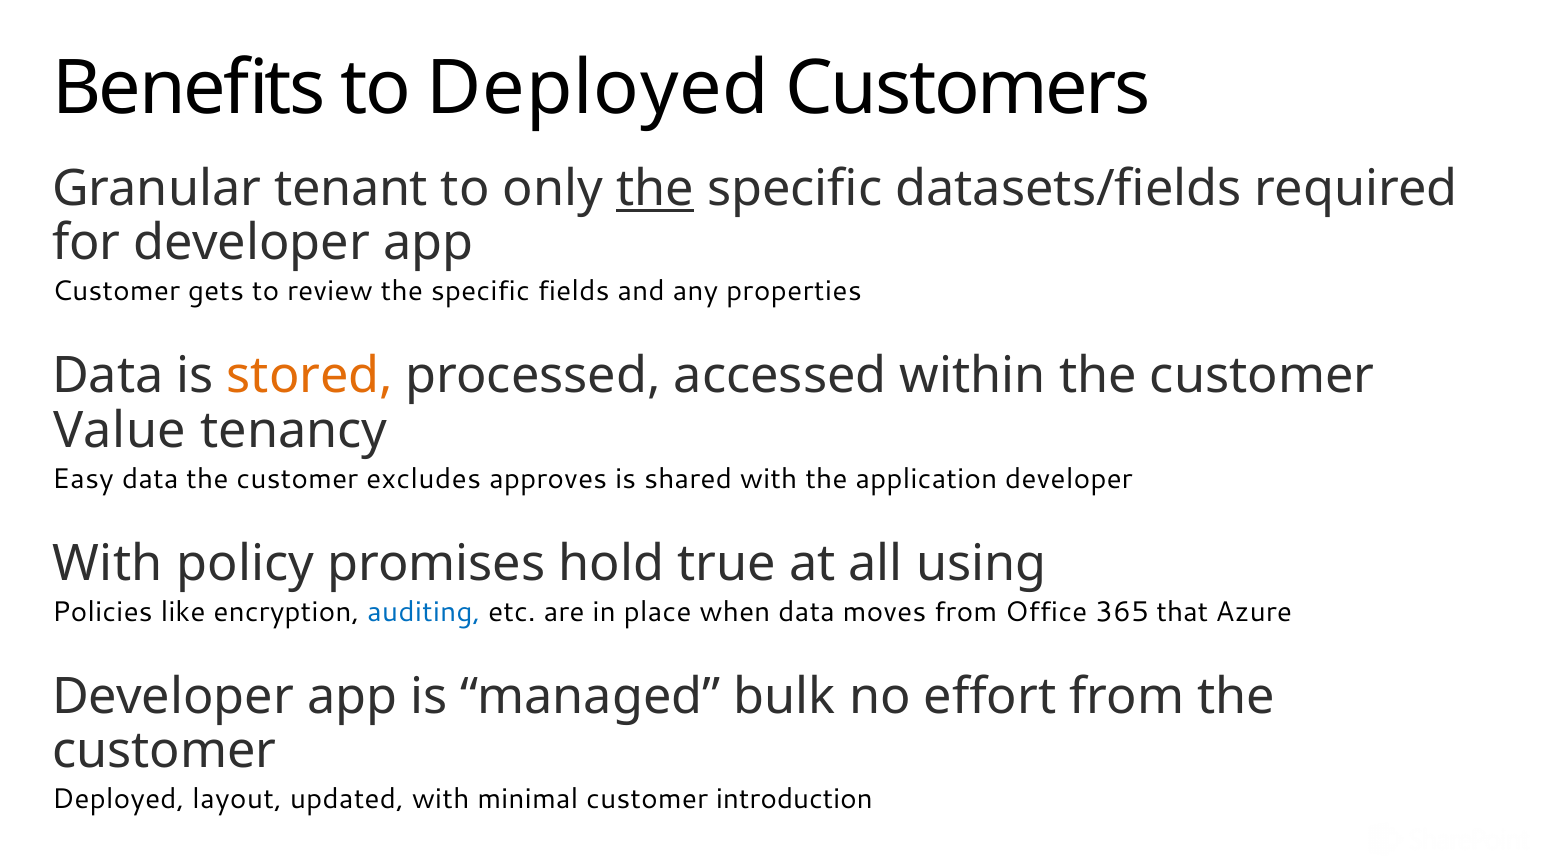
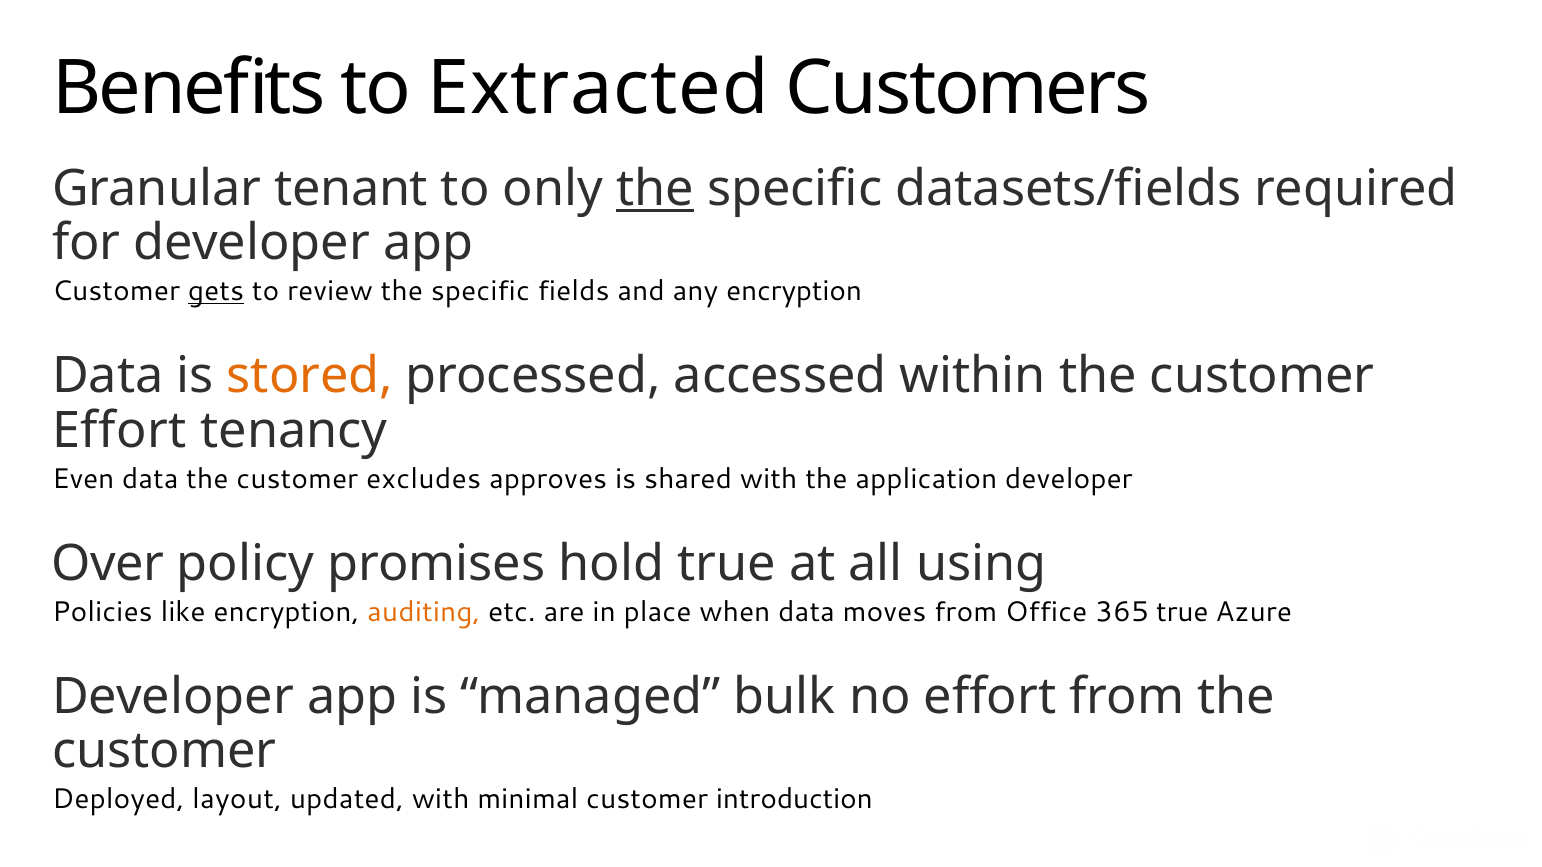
to Deployed: Deployed -> Extracted (598, 88)
gets underline: none -> present (216, 291)
any properties: properties -> encryption (794, 291)
Value: Value -> Effort (120, 431)
Easy: Easy -> Even (83, 479)
With: With -> Over (108, 564)
auditing colour: blue -> orange (424, 612)
365 that: that -> true (1182, 612)
